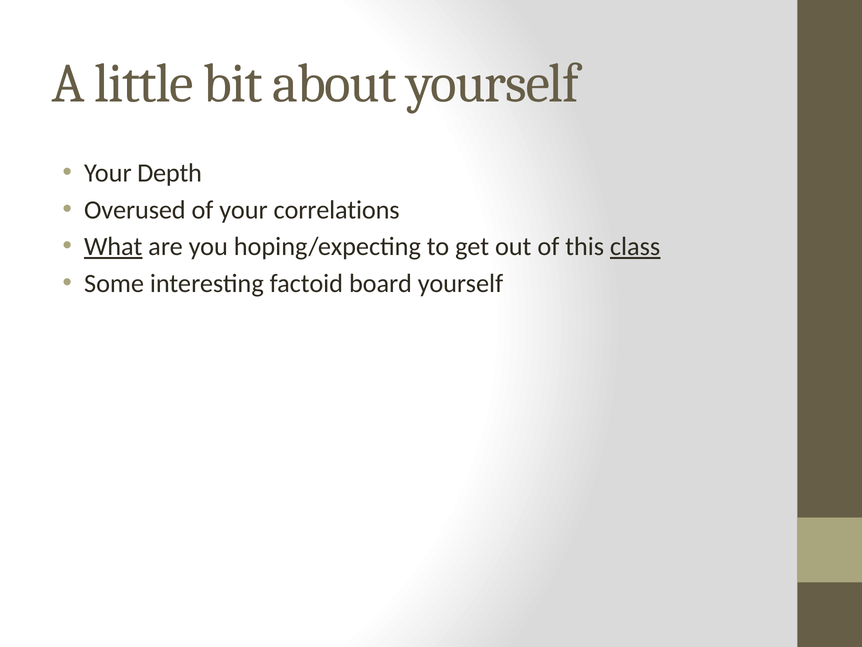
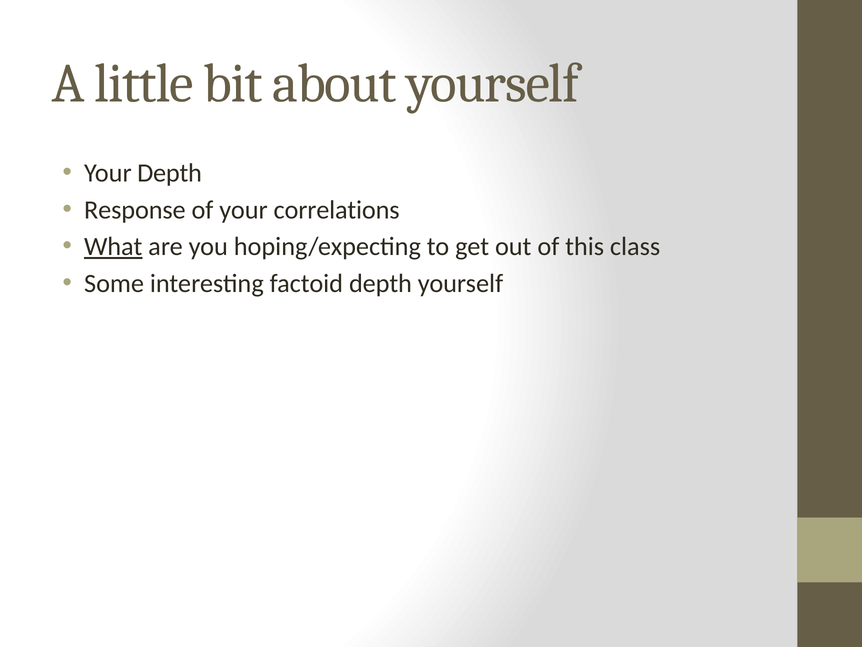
Overused: Overused -> Response (135, 210)
class underline: present -> none (635, 247)
factoid board: board -> depth (380, 283)
